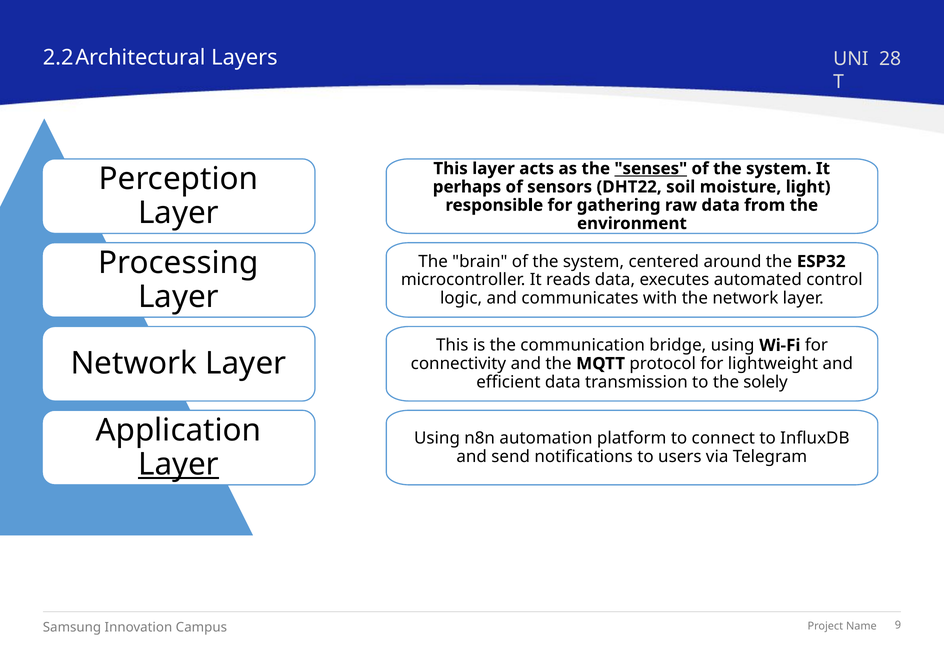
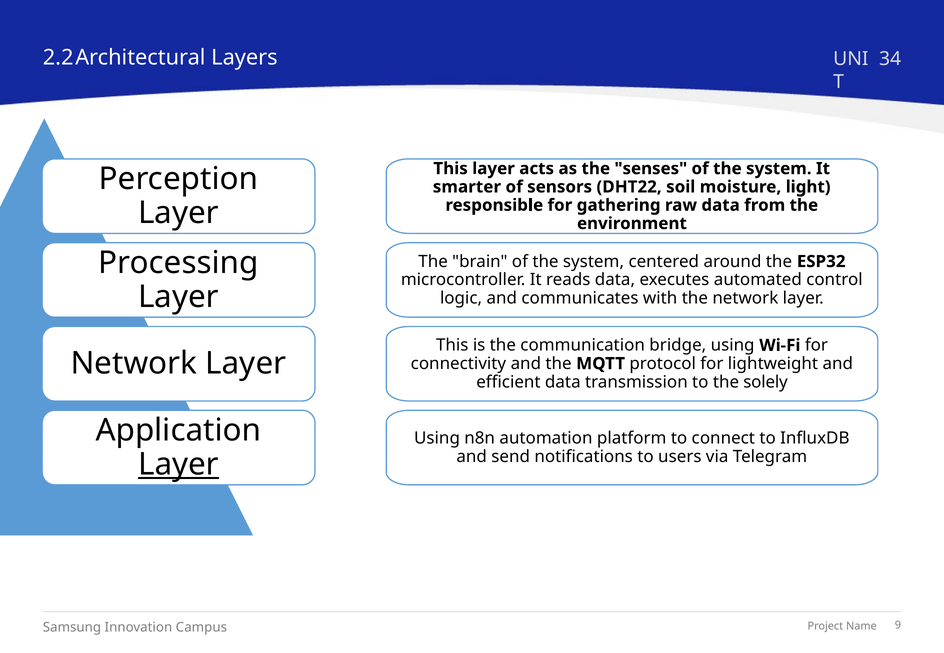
28: 28 -> 34 (890, 59)
senses underline: present -> none (651, 169)
perhaps: perhaps -> smarter (467, 187)
